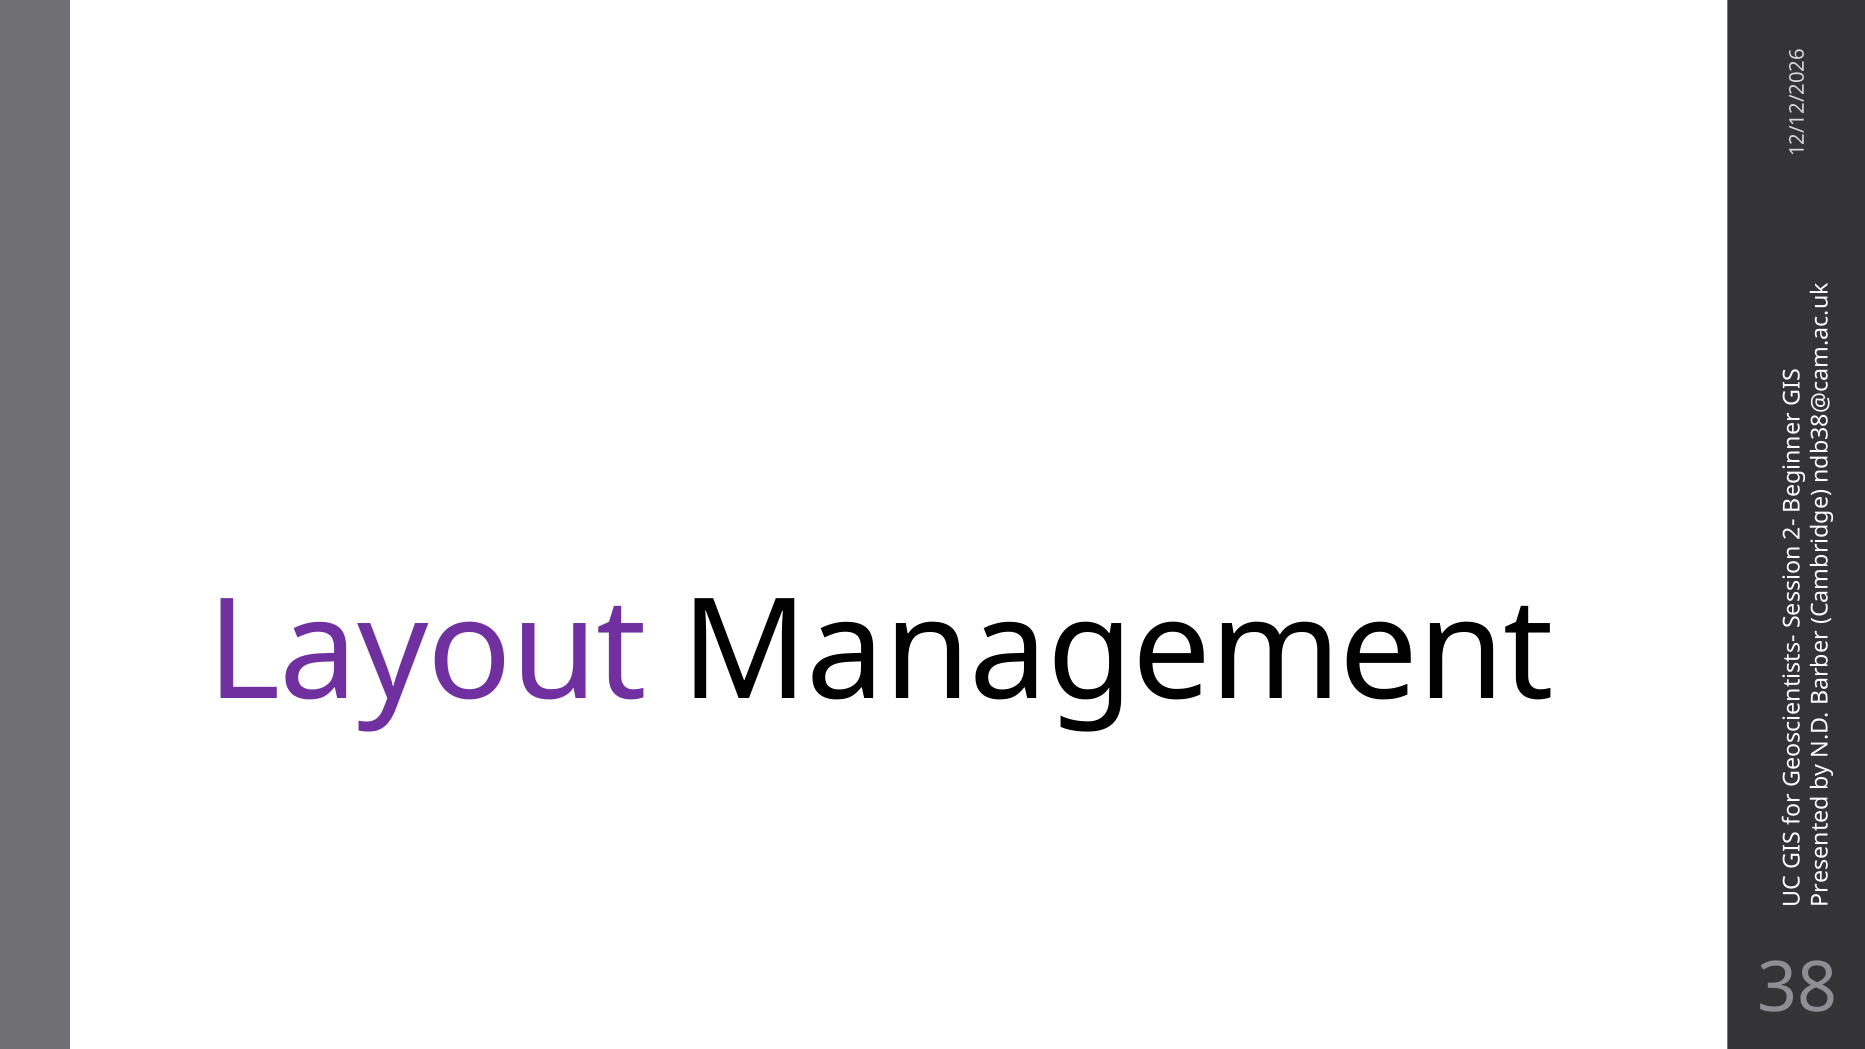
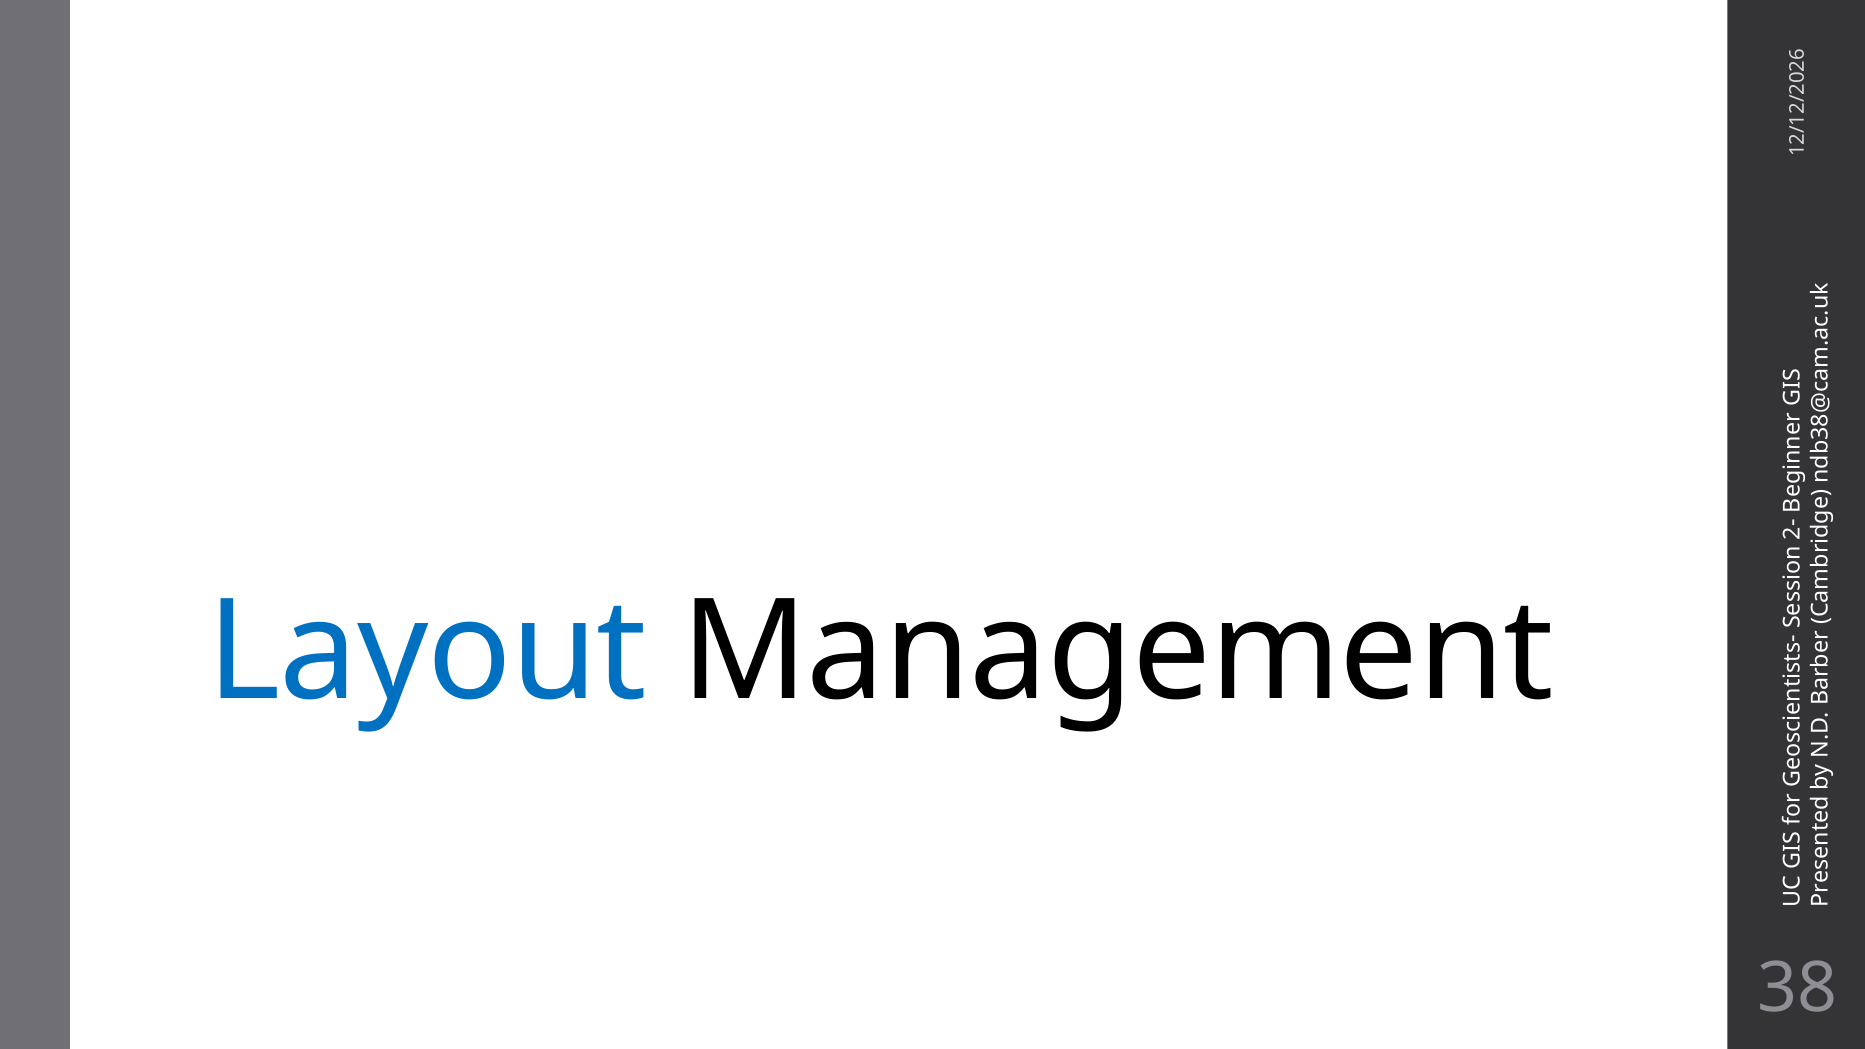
Layout colour: purple -> blue (427, 653)
